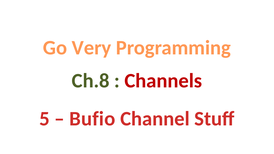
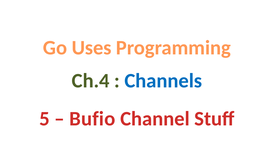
Very: Very -> Uses (92, 48)
Ch.8: Ch.8 -> Ch.4 (91, 81)
Channels colour: red -> blue (163, 81)
